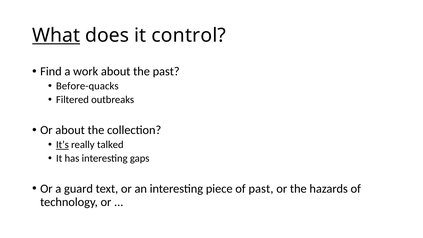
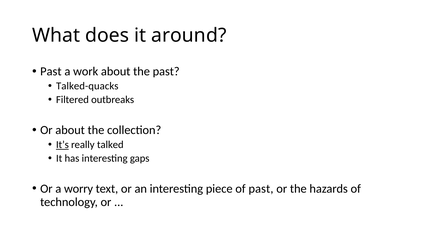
What underline: present -> none (56, 36)
control: control -> around (189, 36)
Find: Find -> Past (51, 72)
Before-quacks: Before-quacks -> Talked-quacks (87, 86)
guard: guard -> worry (79, 189)
